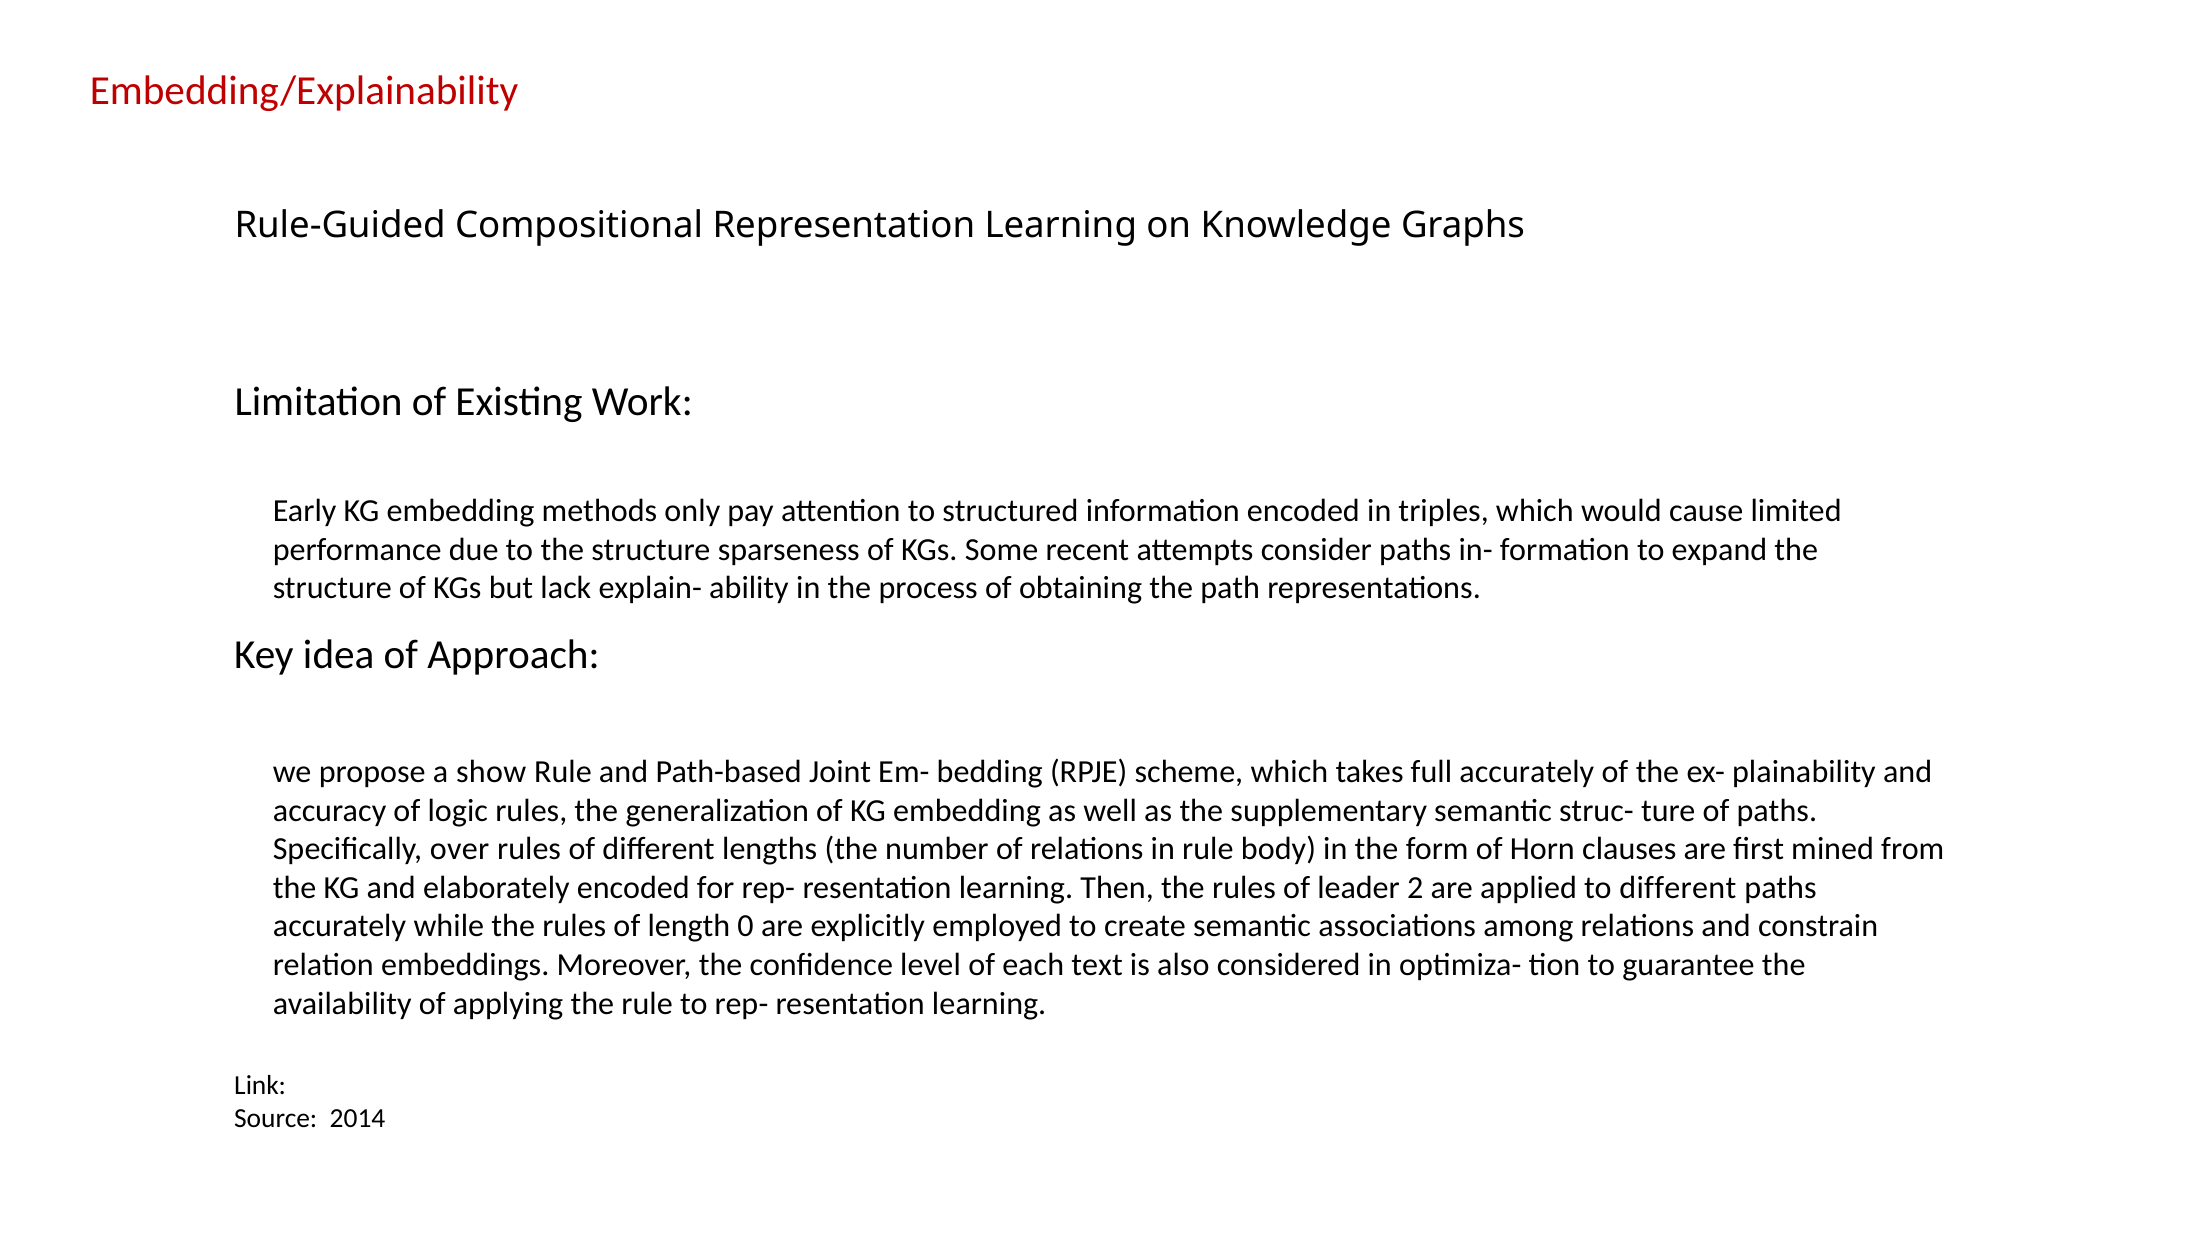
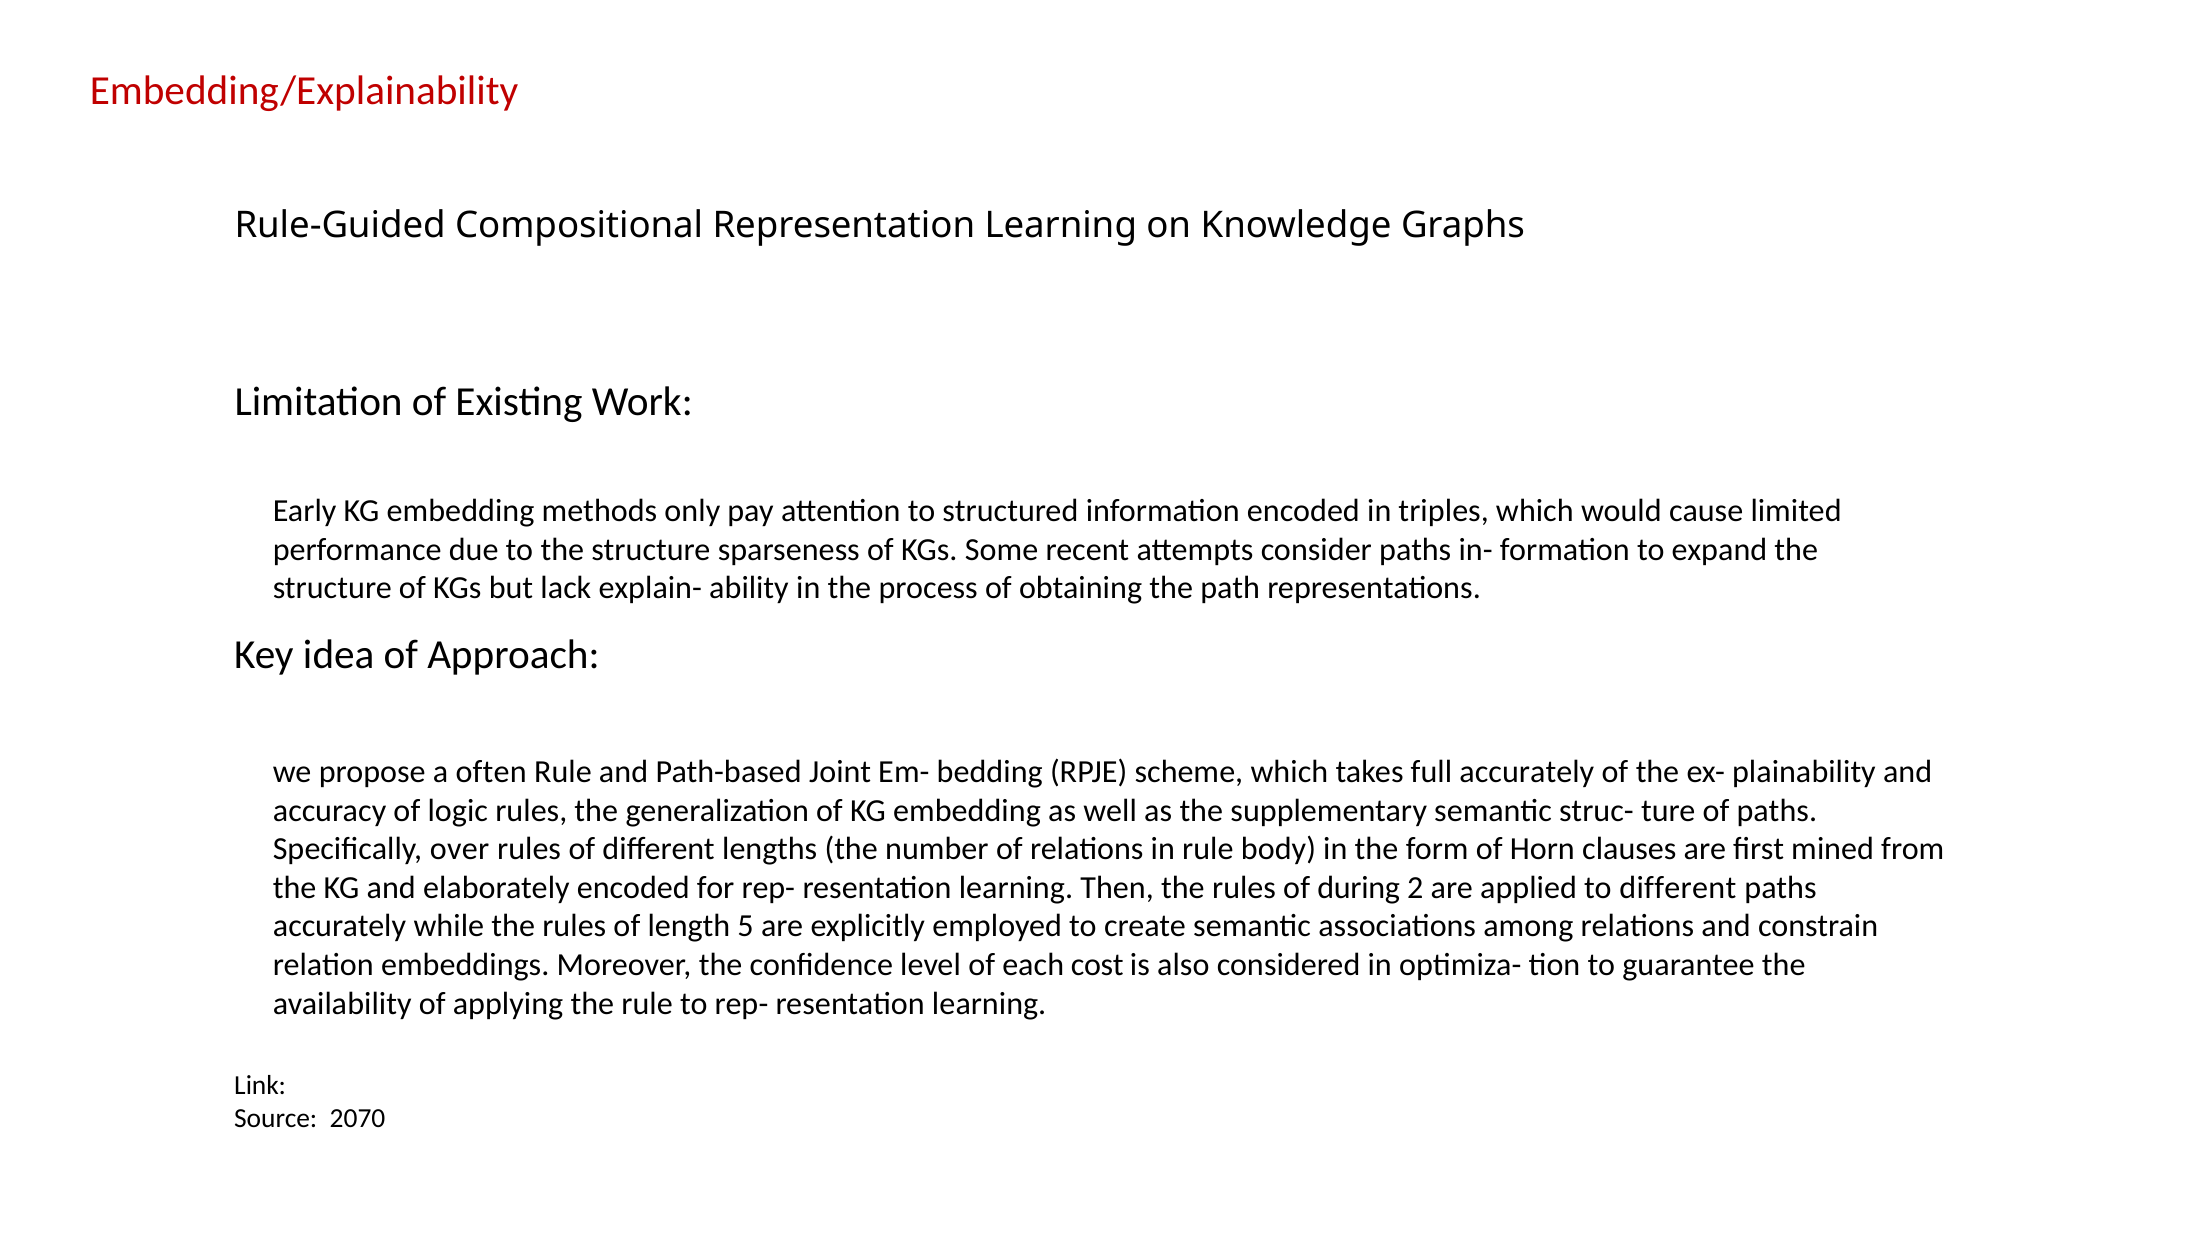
show: show -> often (491, 772)
leader: leader -> during (1359, 887)
0: 0 -> 5 (746, 926)
text: text -> cost (1097, 965)
2014: 2014 -> 2070 (358, 1118)
